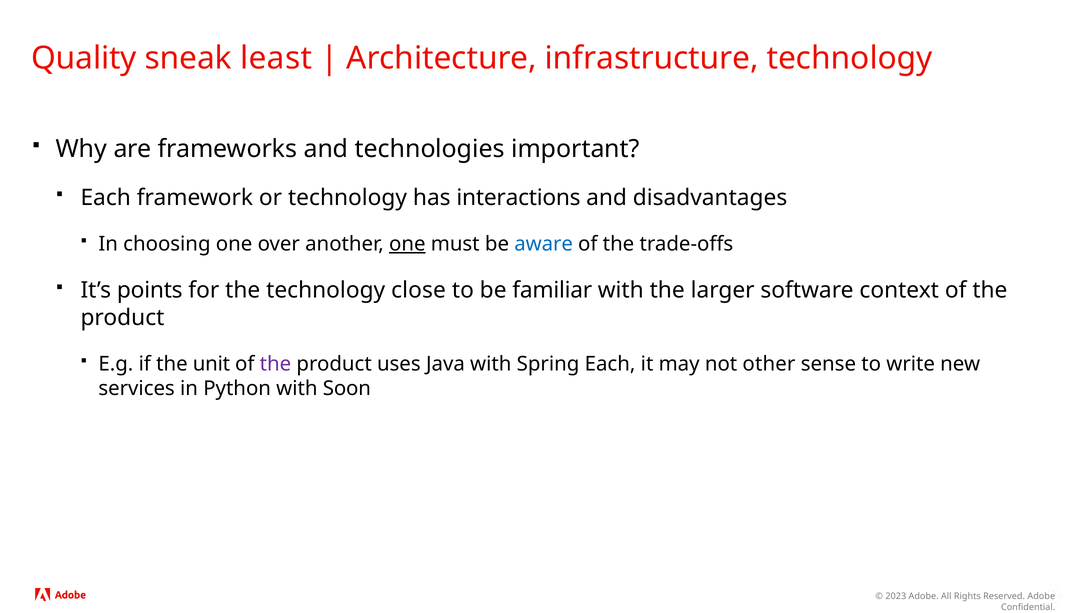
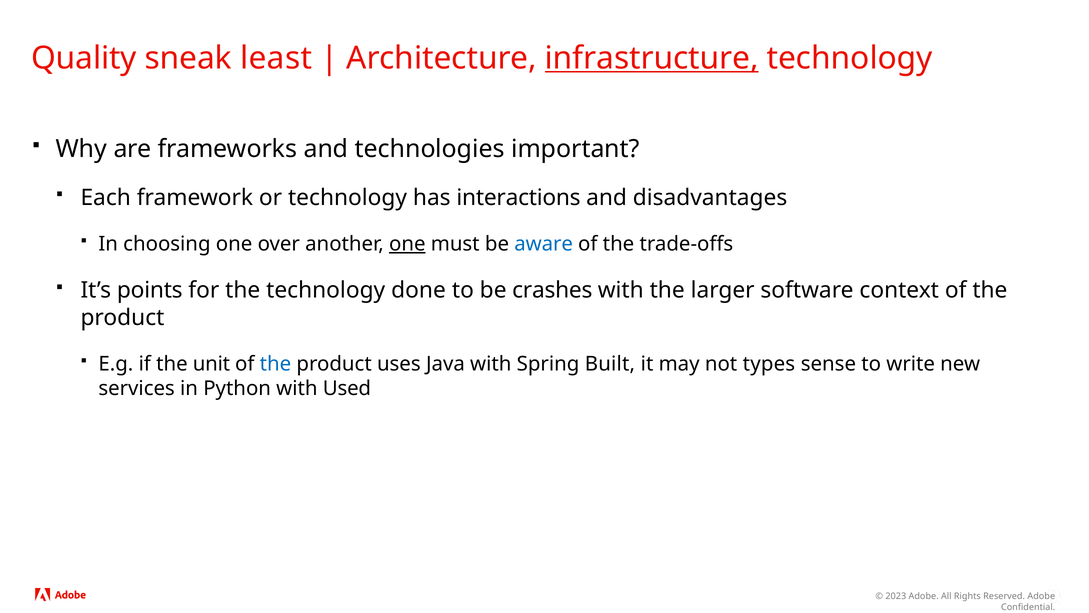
infrastructure underline: none -> present (652, 58)
close: close -> done (419, 290)
familiar: familiar -> crashes (552, 290)
the colour: purple -> blue (275, 364)
Spring Each: Each -> Built (610, 364)
other: other -> types (769, 364)
Soon: Soon -> Used (347, 388)
